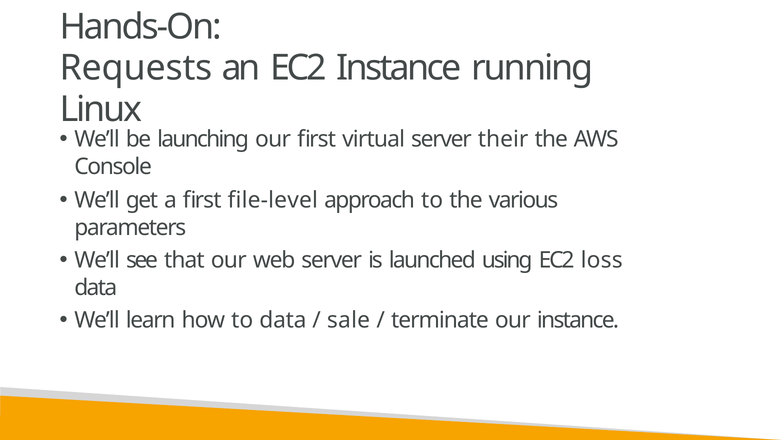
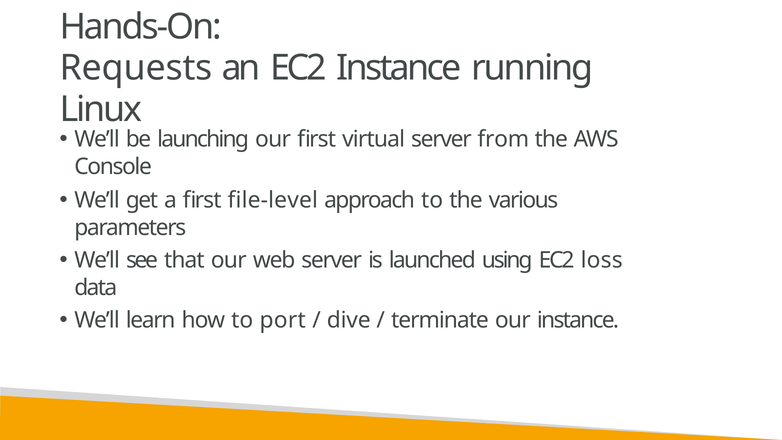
their: their -> from (503, 139)
to data: data -> port (283, 320)
sale: sale -> dive (349, 320)
